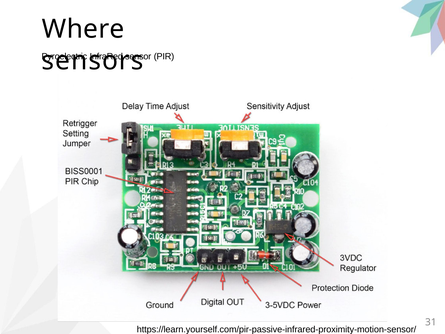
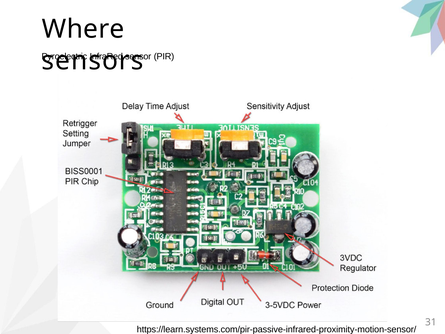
https://learn.yourself.com/pir-passive-infrared-proximity-motion-sensor/: https://learn.yourself.com/pir-passive-infrared-proximity-motion-sensor/ -> https://learn.systems.com/pir-passive-infrared-proximity-motion-sensor/ (277, 329)
